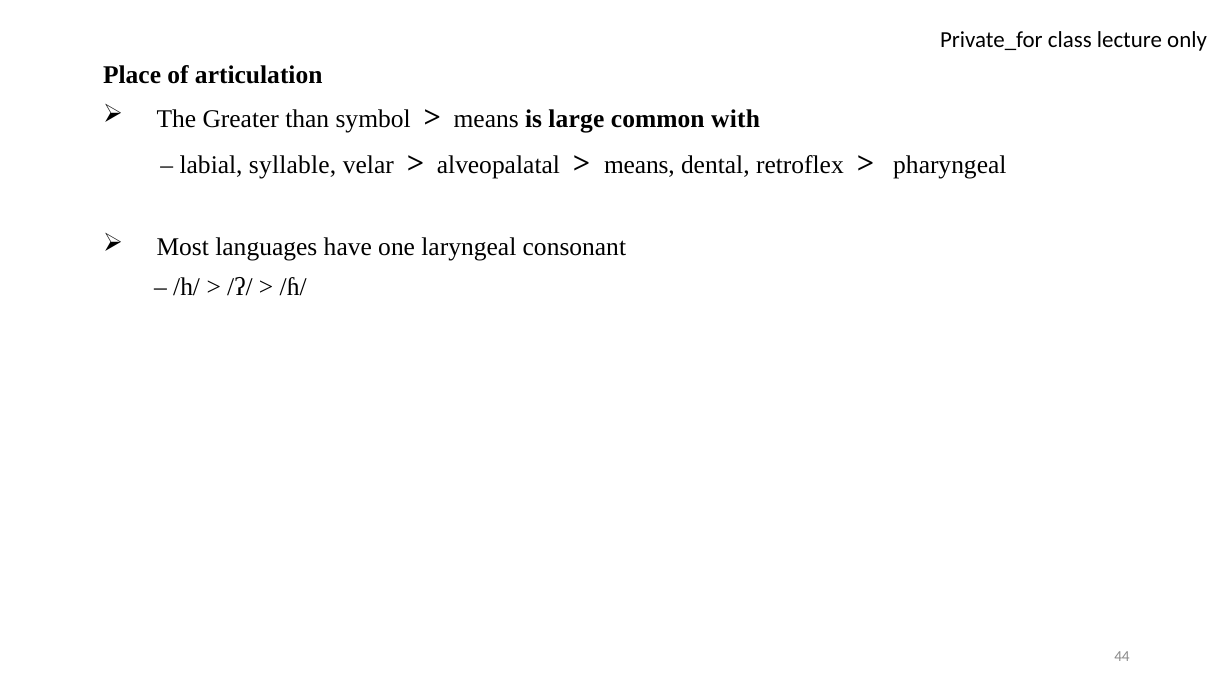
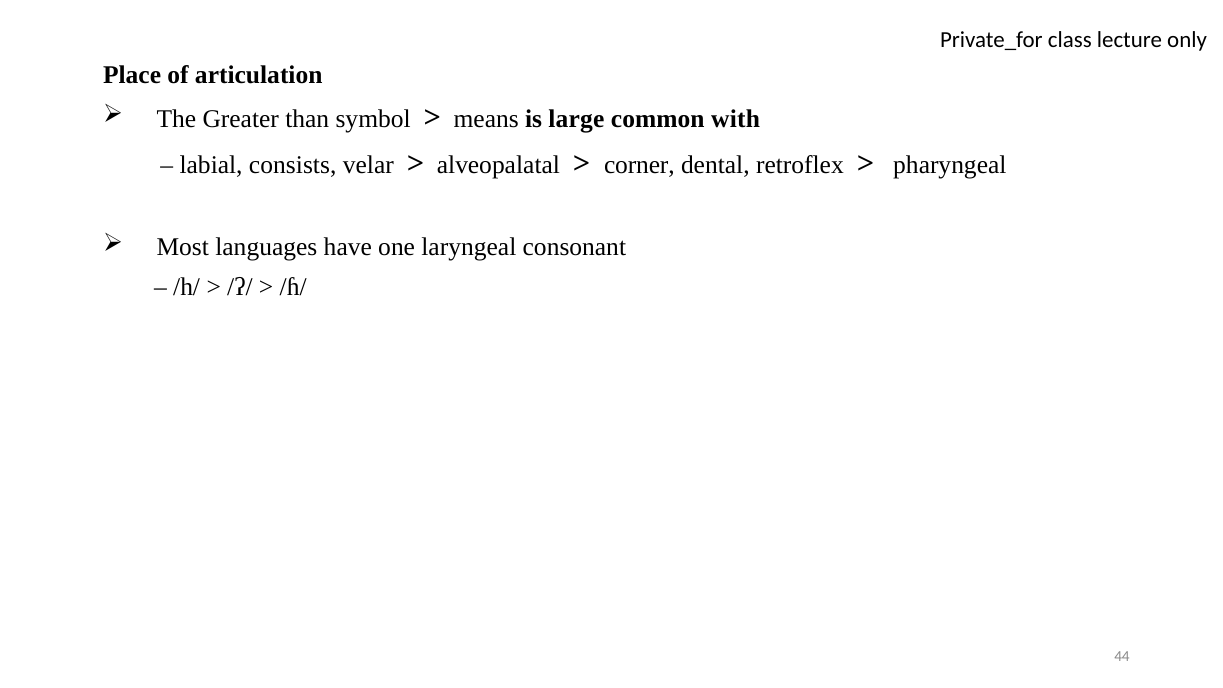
syllable: syllable -> consists (293, 165)
means: means -> corner (639, 165)
